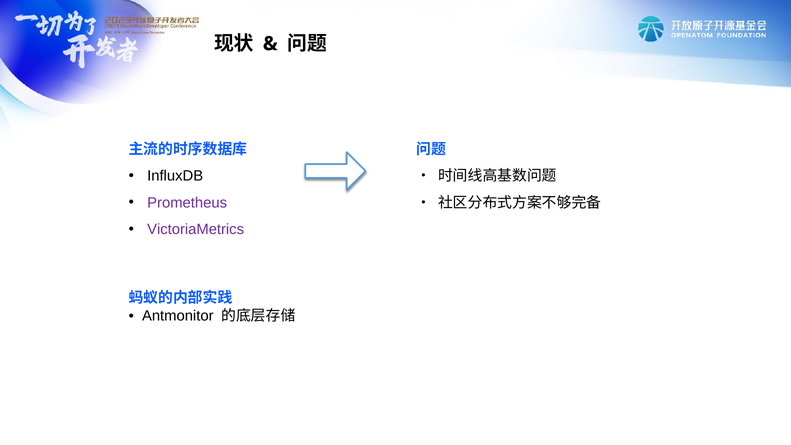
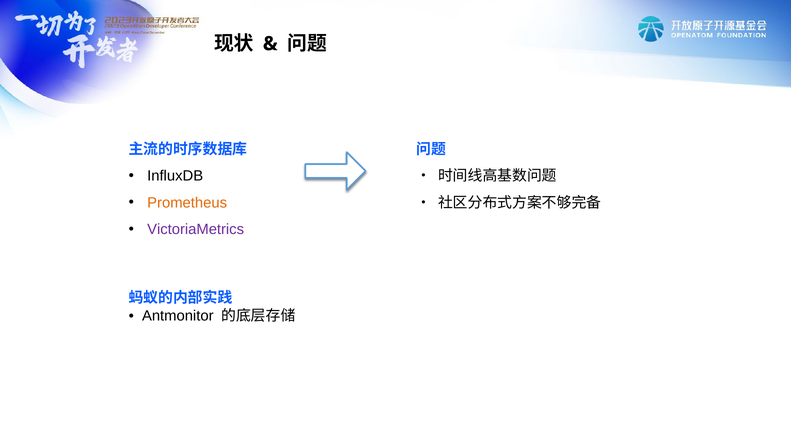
Prometheus colour: purple -> orange (187, 203)
